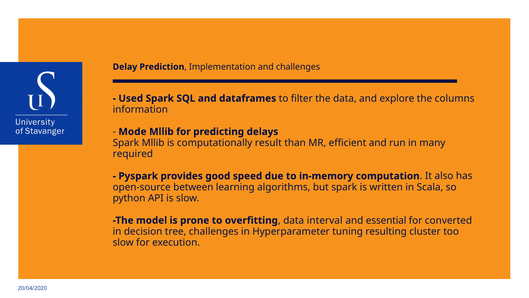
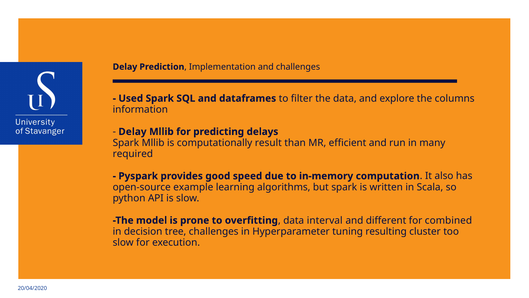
Mode: Mode -> Delay (132, 131)
between: between -> example (193, 187)
essential: essential -> different (386, 220)
converted: converted -> combined (448, 220)
